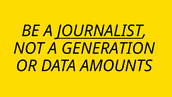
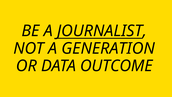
AMOUNTS: AMOUNTS -> OUTCOME (116, 66)
